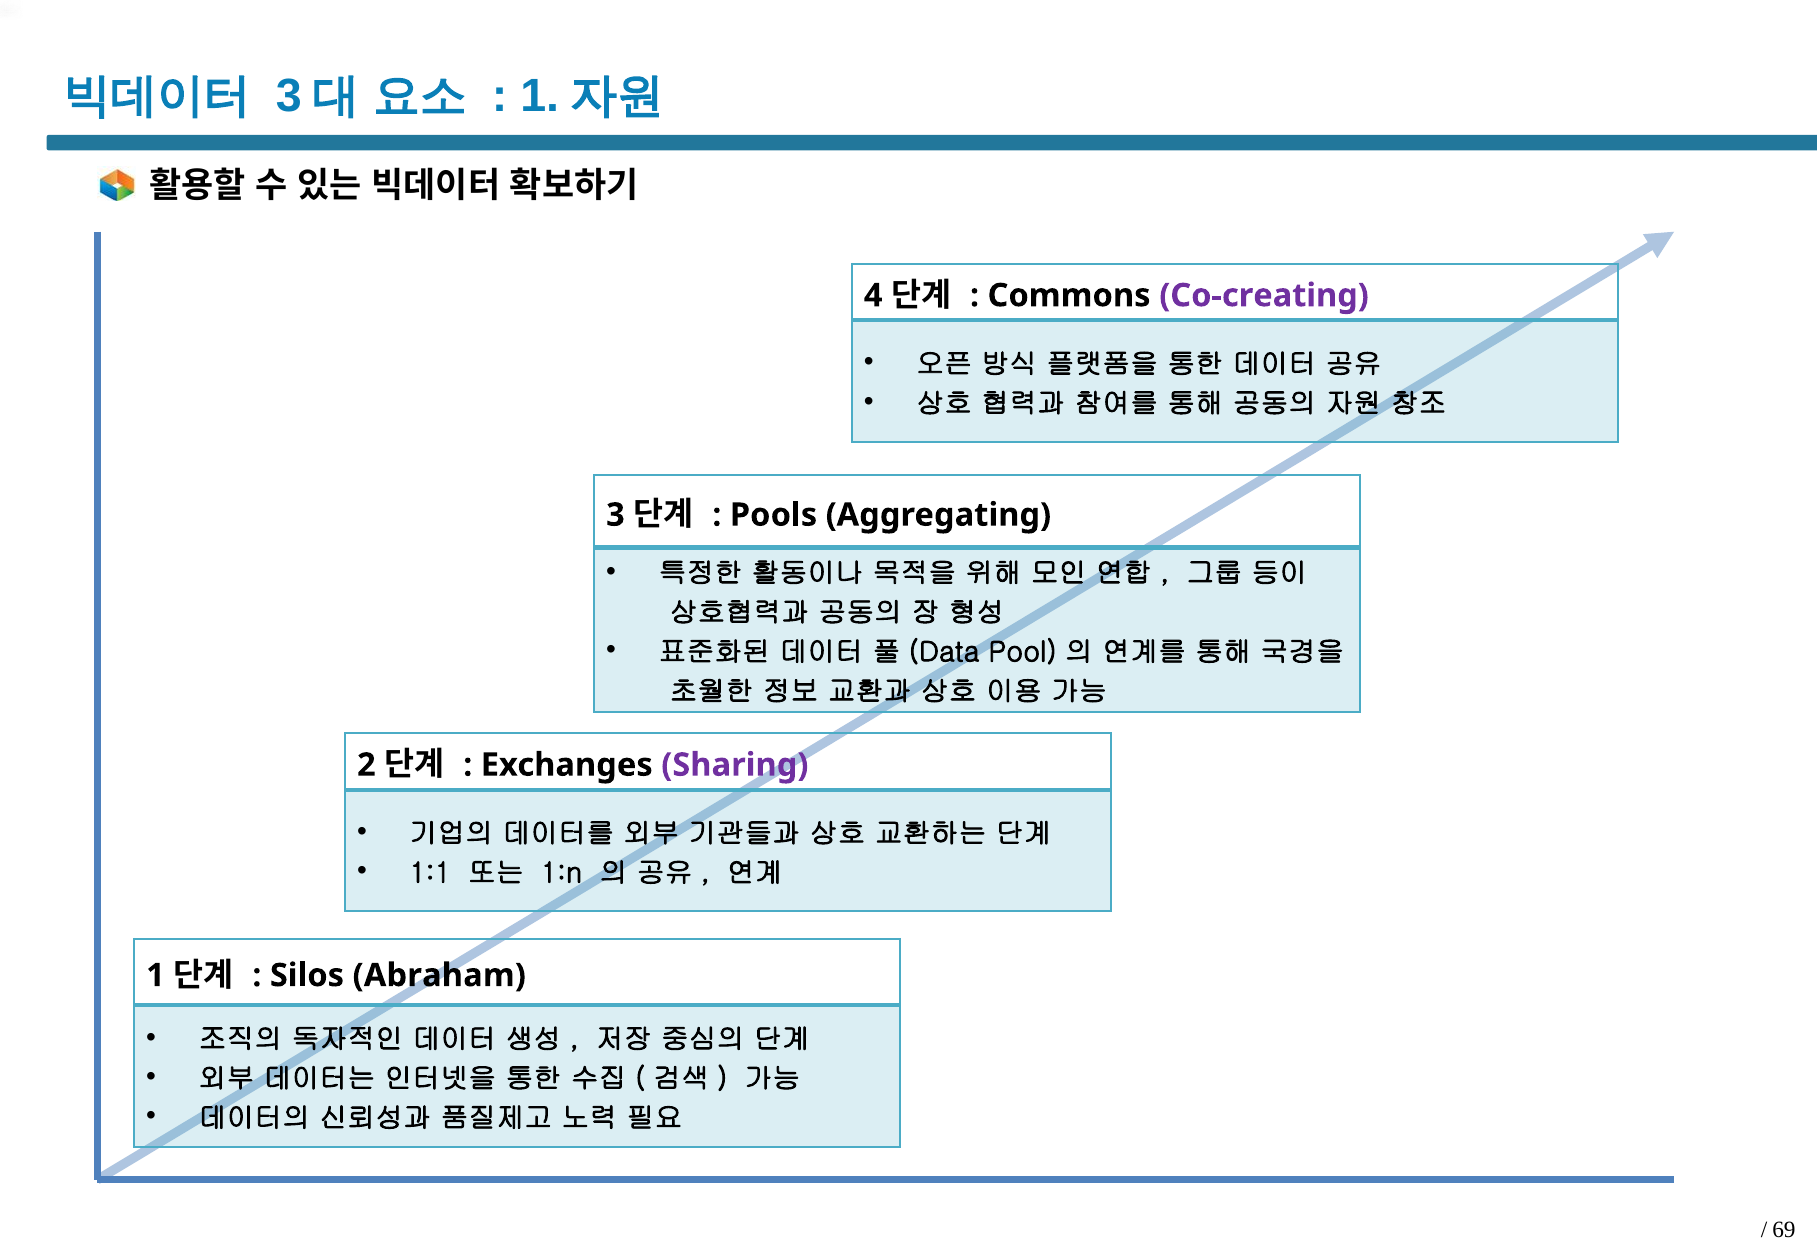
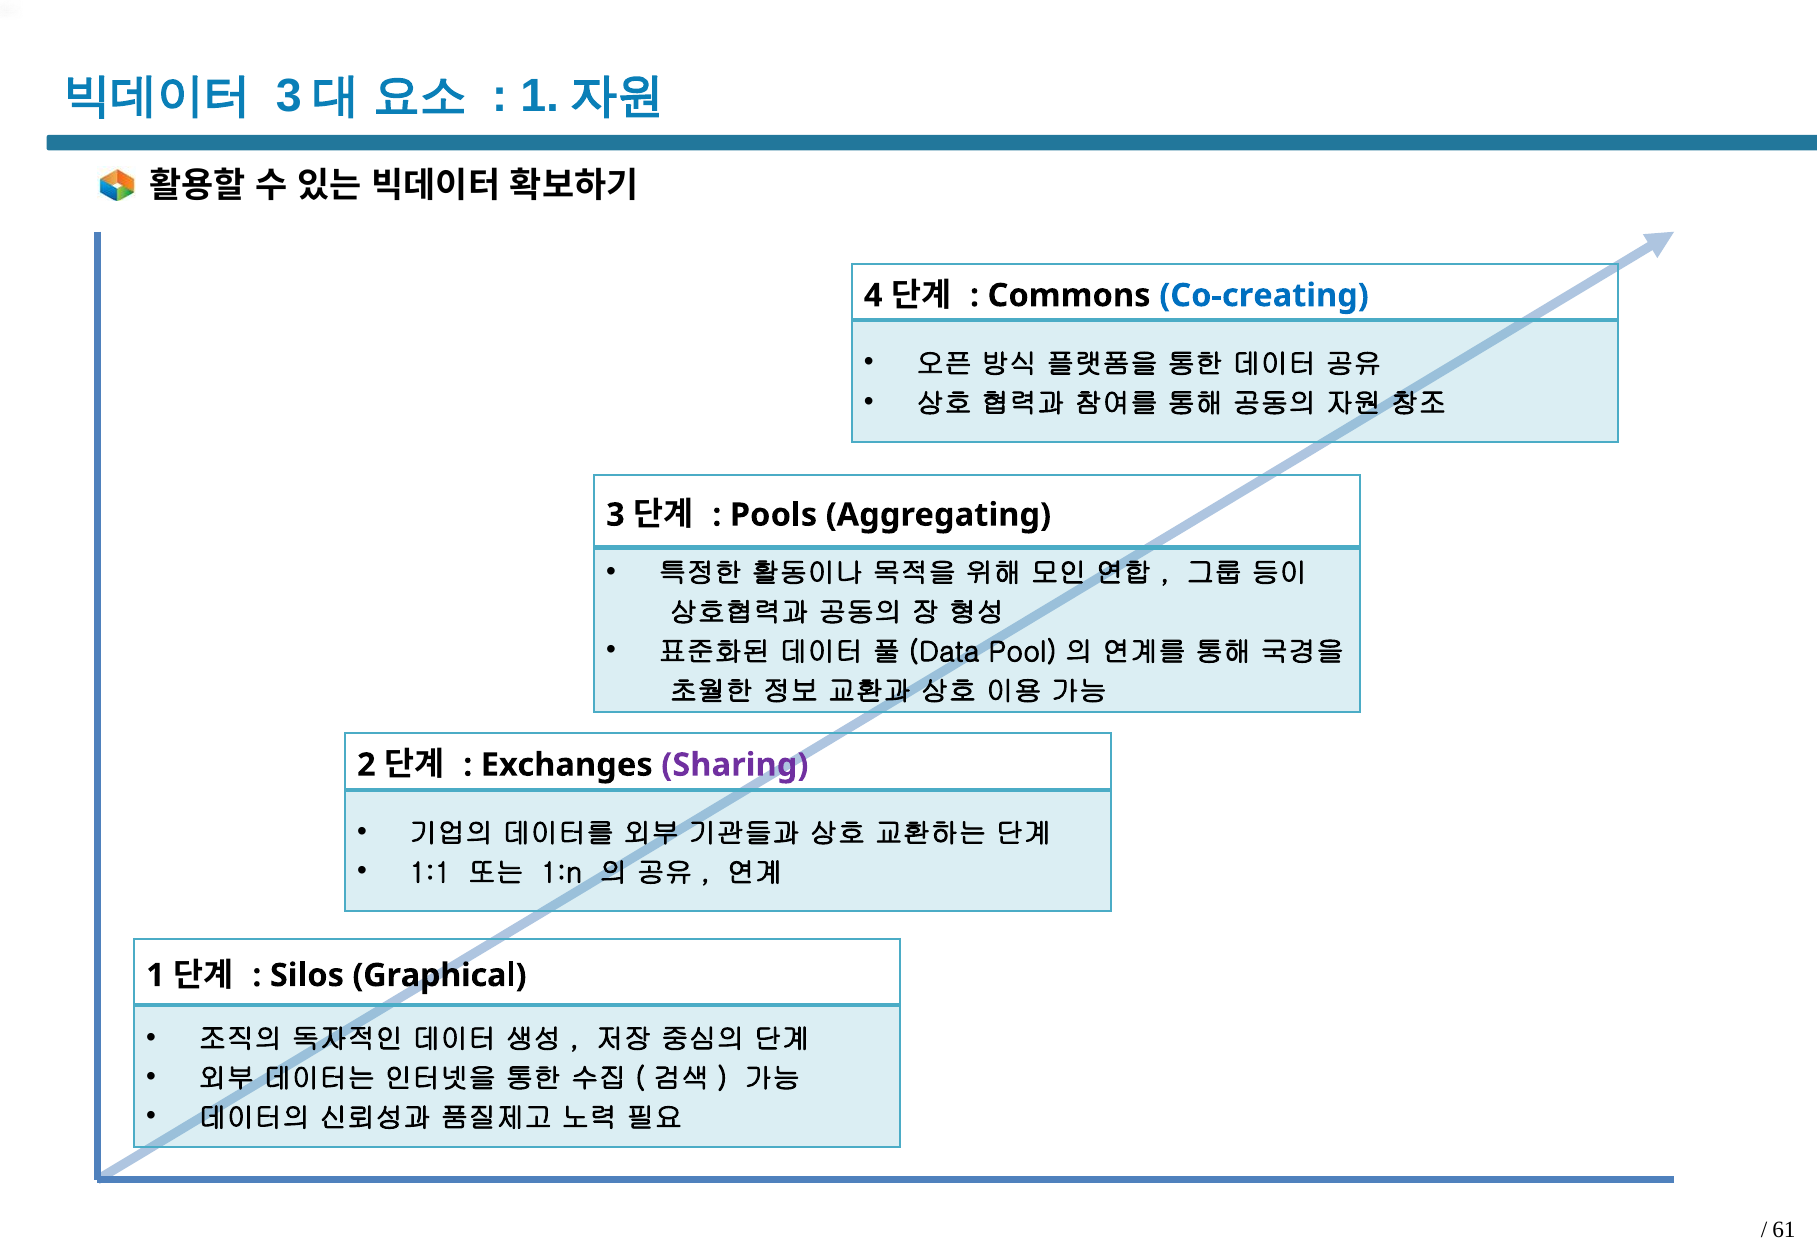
Co-creating colour: purple -> blue (1264, 295)
Abraham: Abraham -> Graphical (440, 975)
69: 69 -> 61 (1784, 1230)
